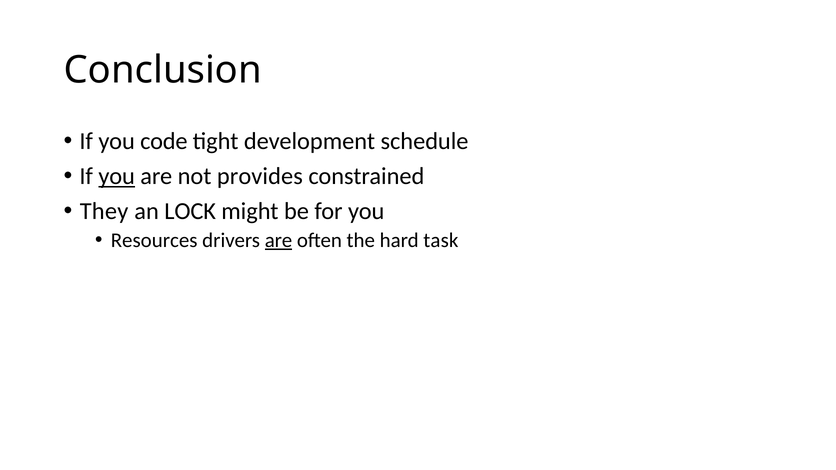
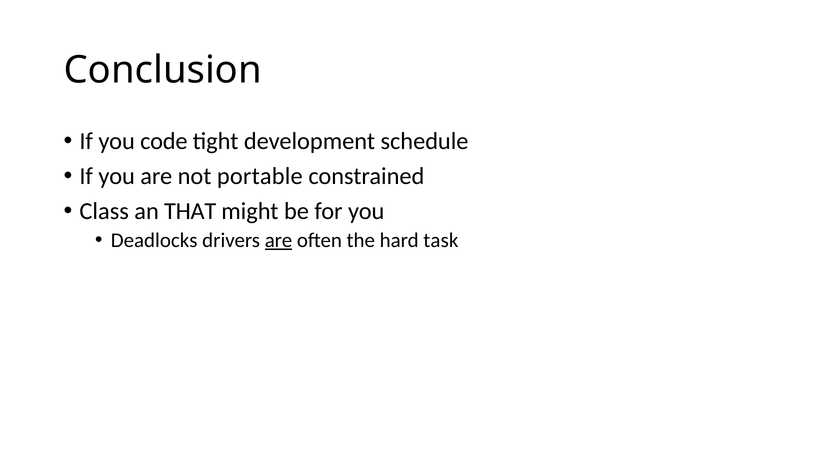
you underline: present -> none (117, 176)
provides: provides -> portable (260, 176)
They: They -> Class (104, 211)
LOCK: LOCK -> THAT (190, 211)
Resources: Resources -> Deadlocks (154, 240)
